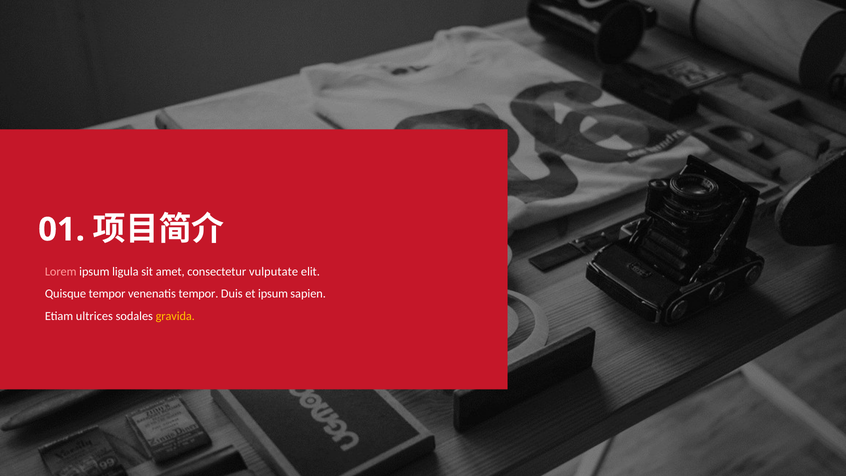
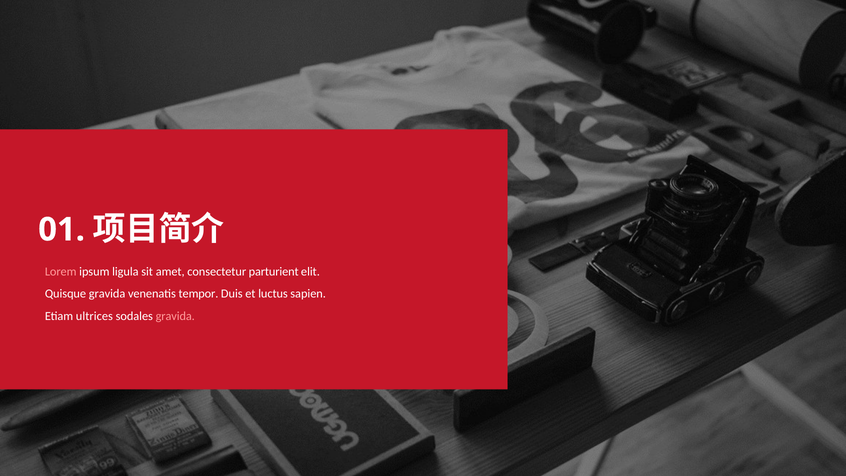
vulputate: vulputate -> parturient (274, 272)
Quisque tempor: tempor -> gravida (107, 294)
et ipsum: ipsum -> luctus (273, 294)
gravida colour: yellow -> pink (175, 316)
